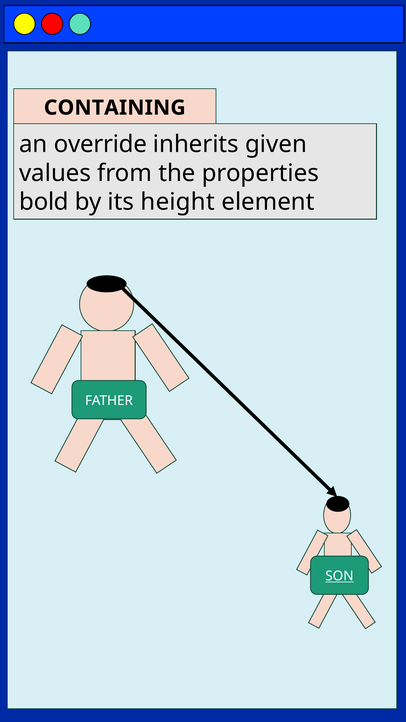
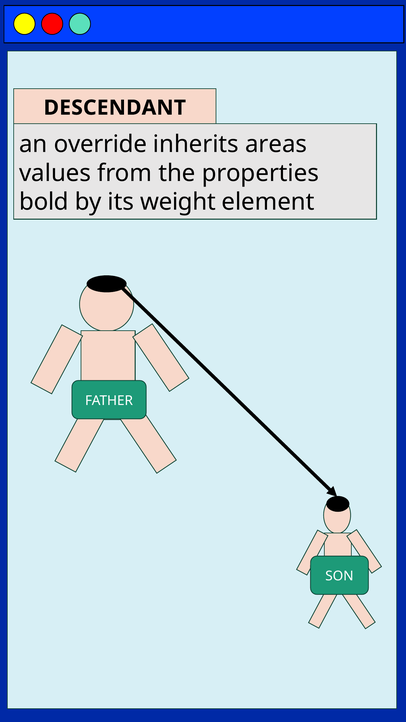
CONTAINING: CONTAINING -> DESCENDANT (115, 108)
given: given -> areas (276, 144)
height: height -> weight (178, 202)
SON underline: present -> none (339, 576)
